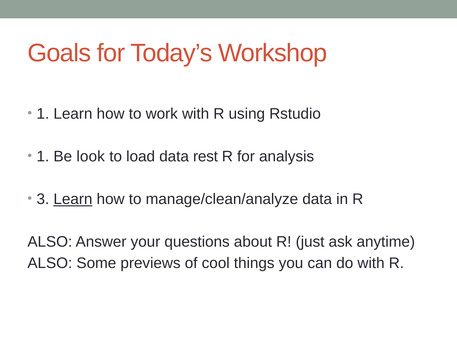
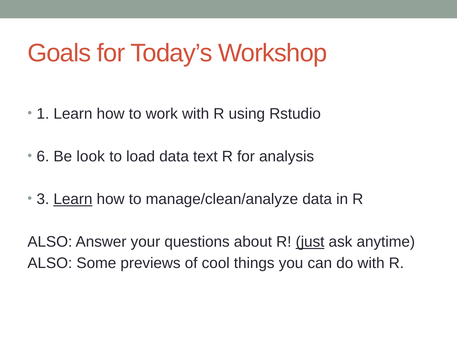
1: 1 -> 6 (43, 156)
rest: rest -> text (205, 156)
just underline: none -> present (310, 242)
